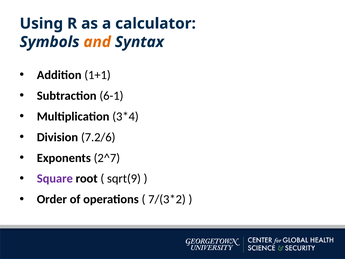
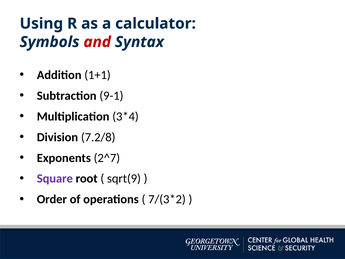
and colour: orange -> red (97, 42)
6-1: 6-1 -> 9-1 (111, 96)
7.2/6: 7.2/6 -> 7.2/8 (98, 137)
